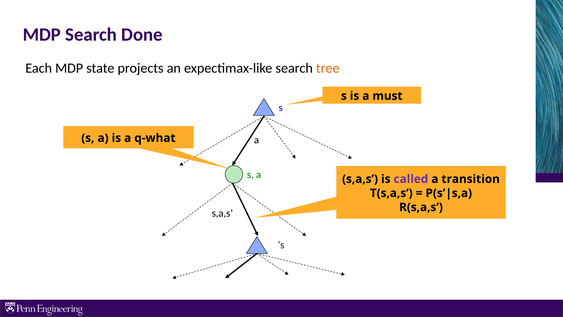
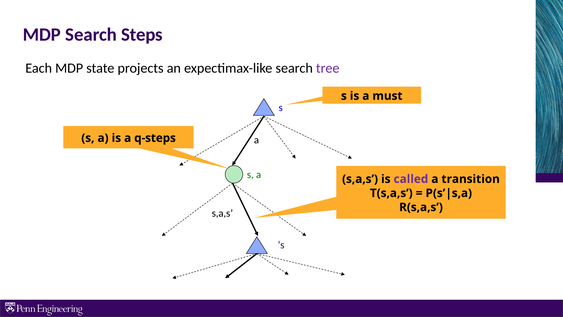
Done: Done -> Steps (142, 35)
tree colour: orange -> purple (328, 68)
q-what: q-what -> q-steps (155, 138)
